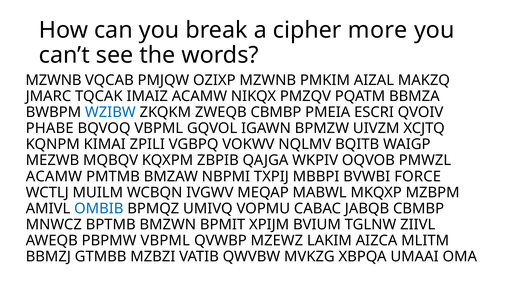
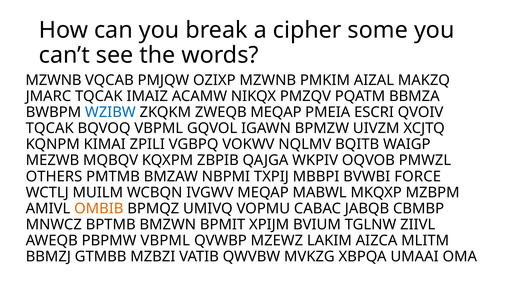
more: more -> some (378, 30)
ZWEQB CBMBP: CBMBP -> MEQAP (276, 112)
PHABE: PHABE -> TQCAK (50, 129)
ACAMW: ACAMW -> OTHERS (54, 177)
OMBIB colour: blue -> orange (99, 209)
